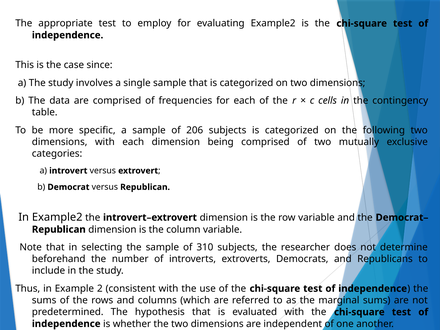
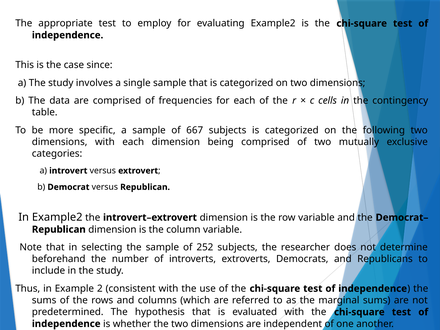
206: 206 -> 667 (195, 130)
310: 310 -> 252 (205, 247)
